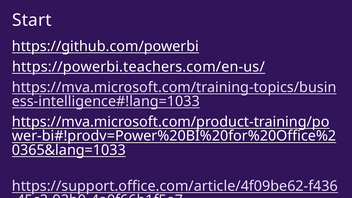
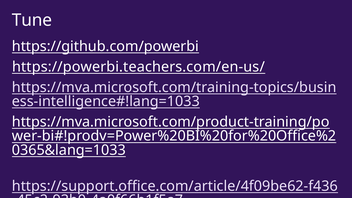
Start: Start -> Tune (32, 20)
